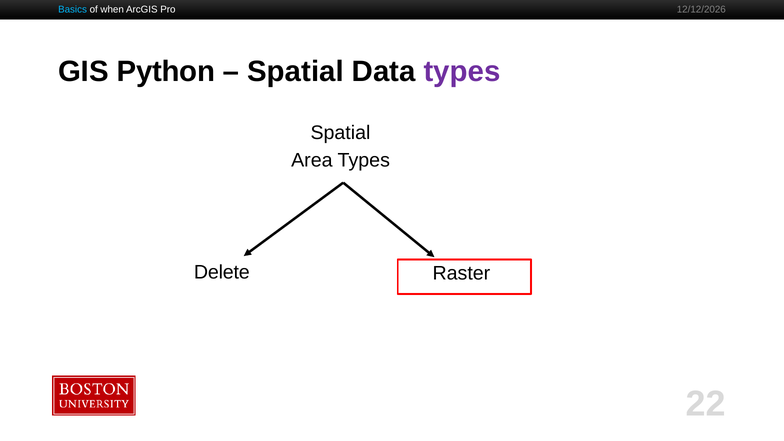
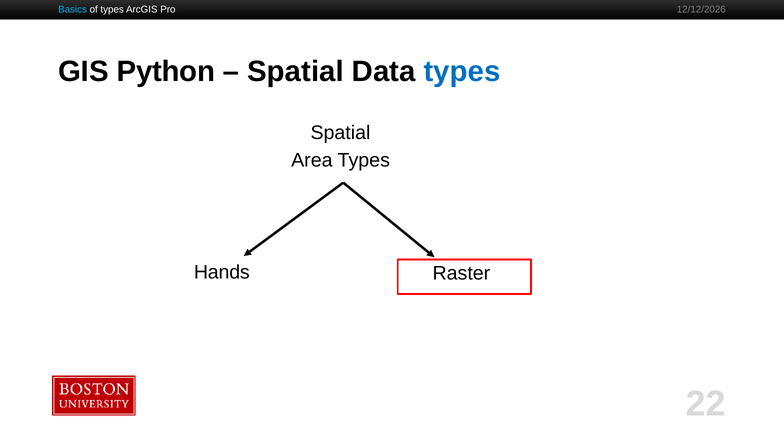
of when: when -> types (112, 10)
types colour: purple -> blue (462, 72)
Delete: Delete -> Hands (222, 272)
